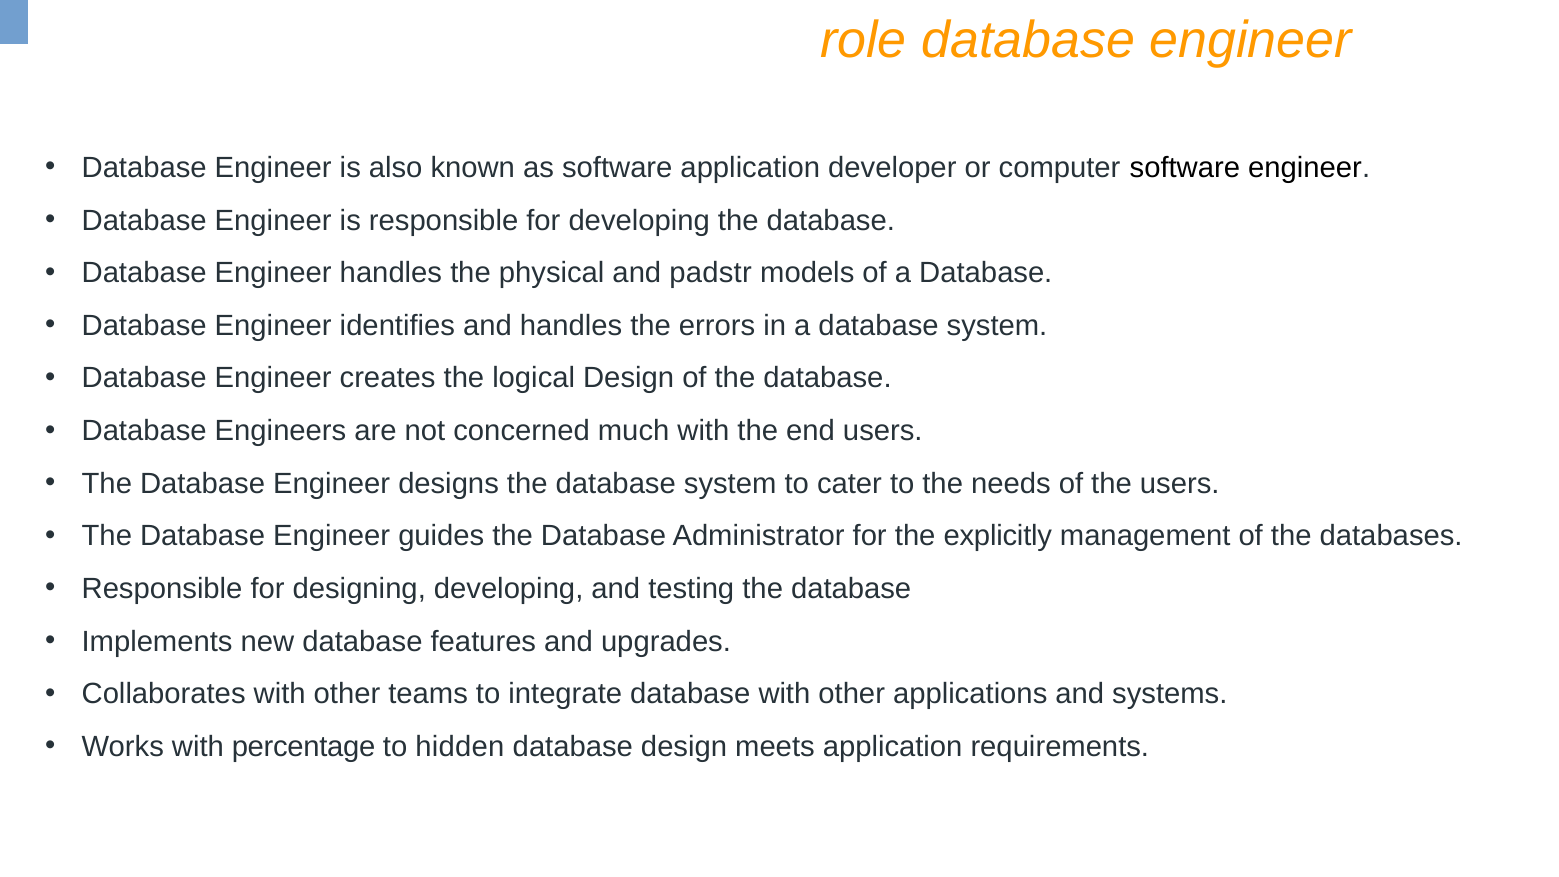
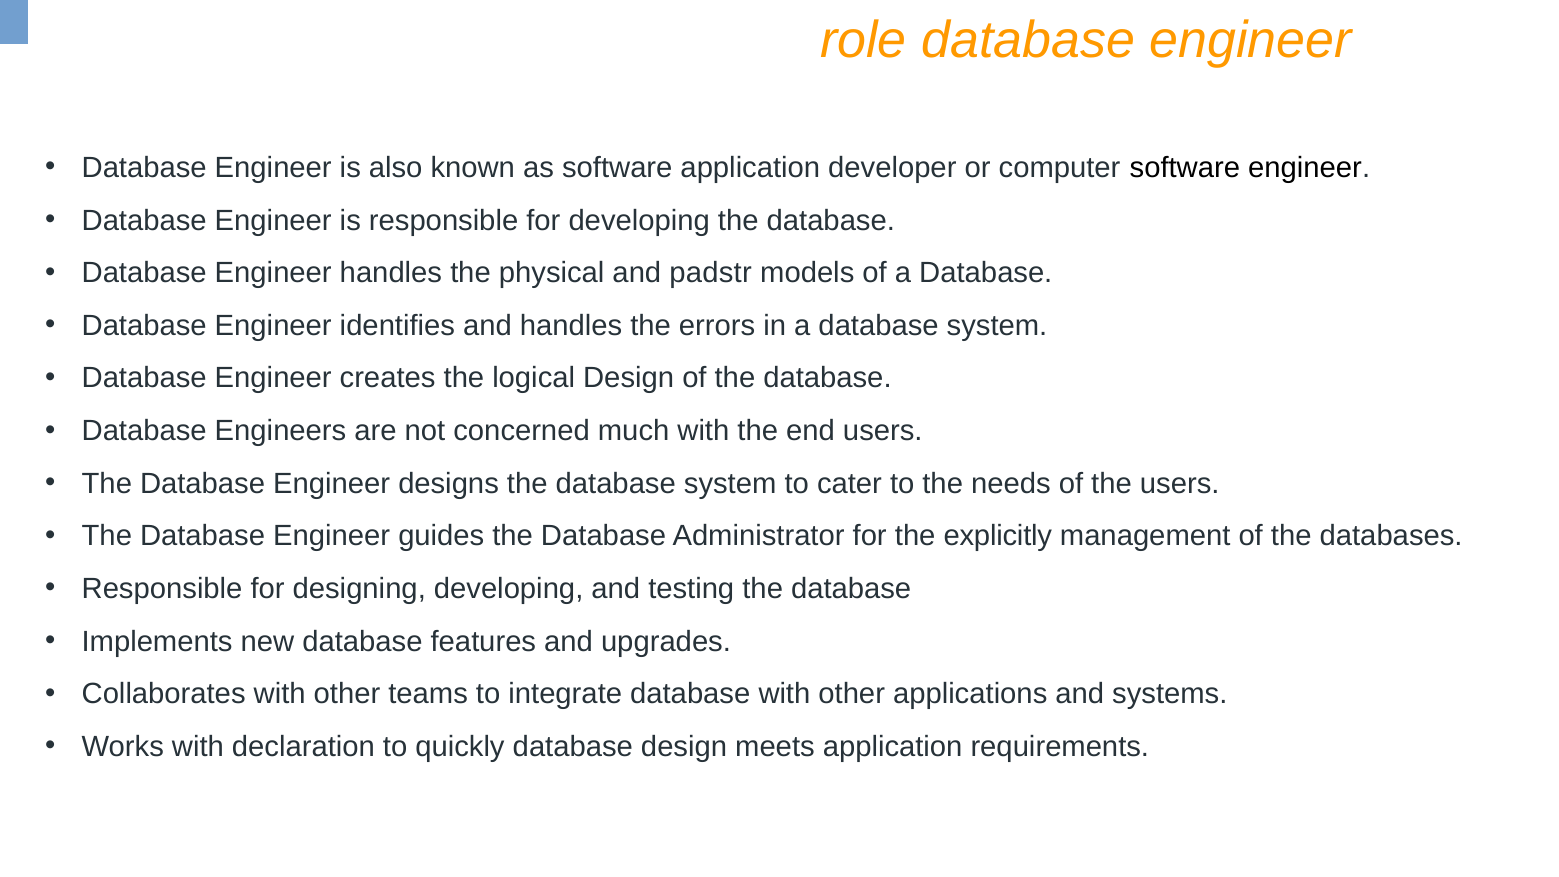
percentage: percentage -> declaration (303, 747)
hidden: hidden -> quickly (460, 747)
